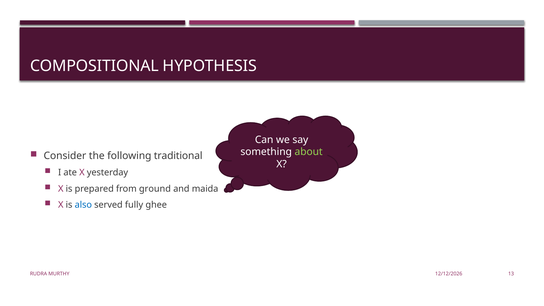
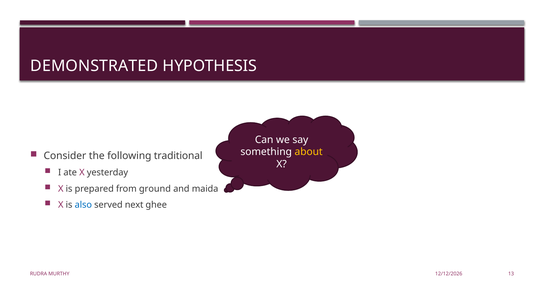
COMPOSITIONAL: COMPOSITIONAL -> DEMONSTRATED (94, 66)
about colour: light green -> yellow (309, 152)
fully: fully -> next (134, 205)
